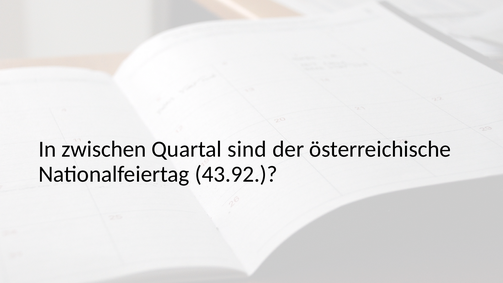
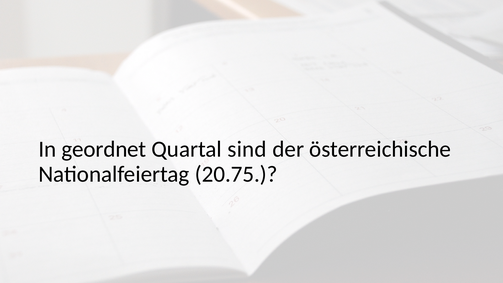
zwischen: zwischen -> geordnet (104, 149)
43.92: 43.92 -> 20.75 (236, 174)
